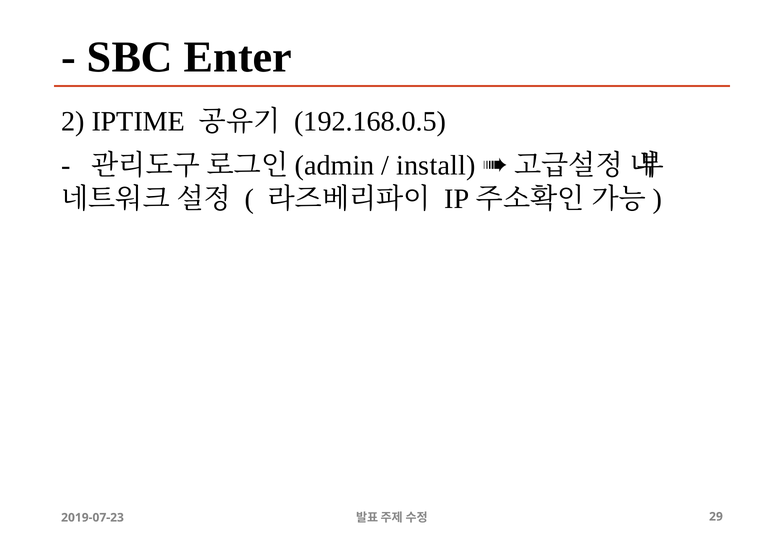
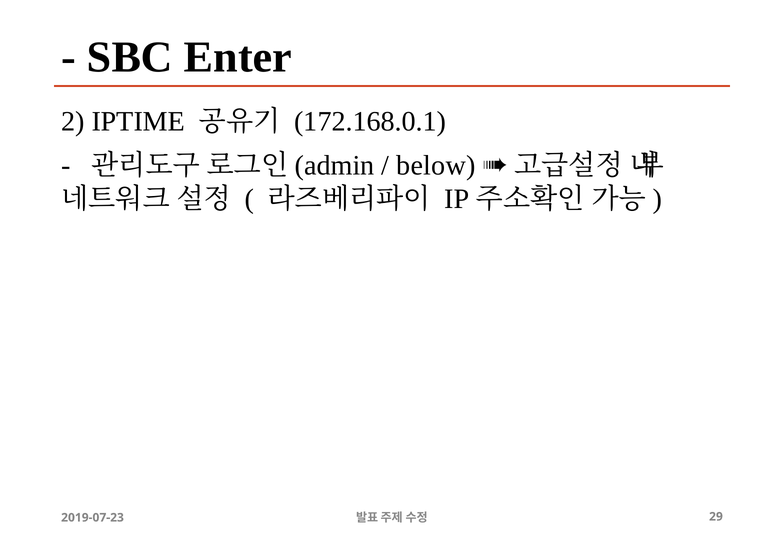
192.168.0.5: 192.168.0.5 -> 172.168.0.1 (370, 122)
install: install -> below (436, 166)
